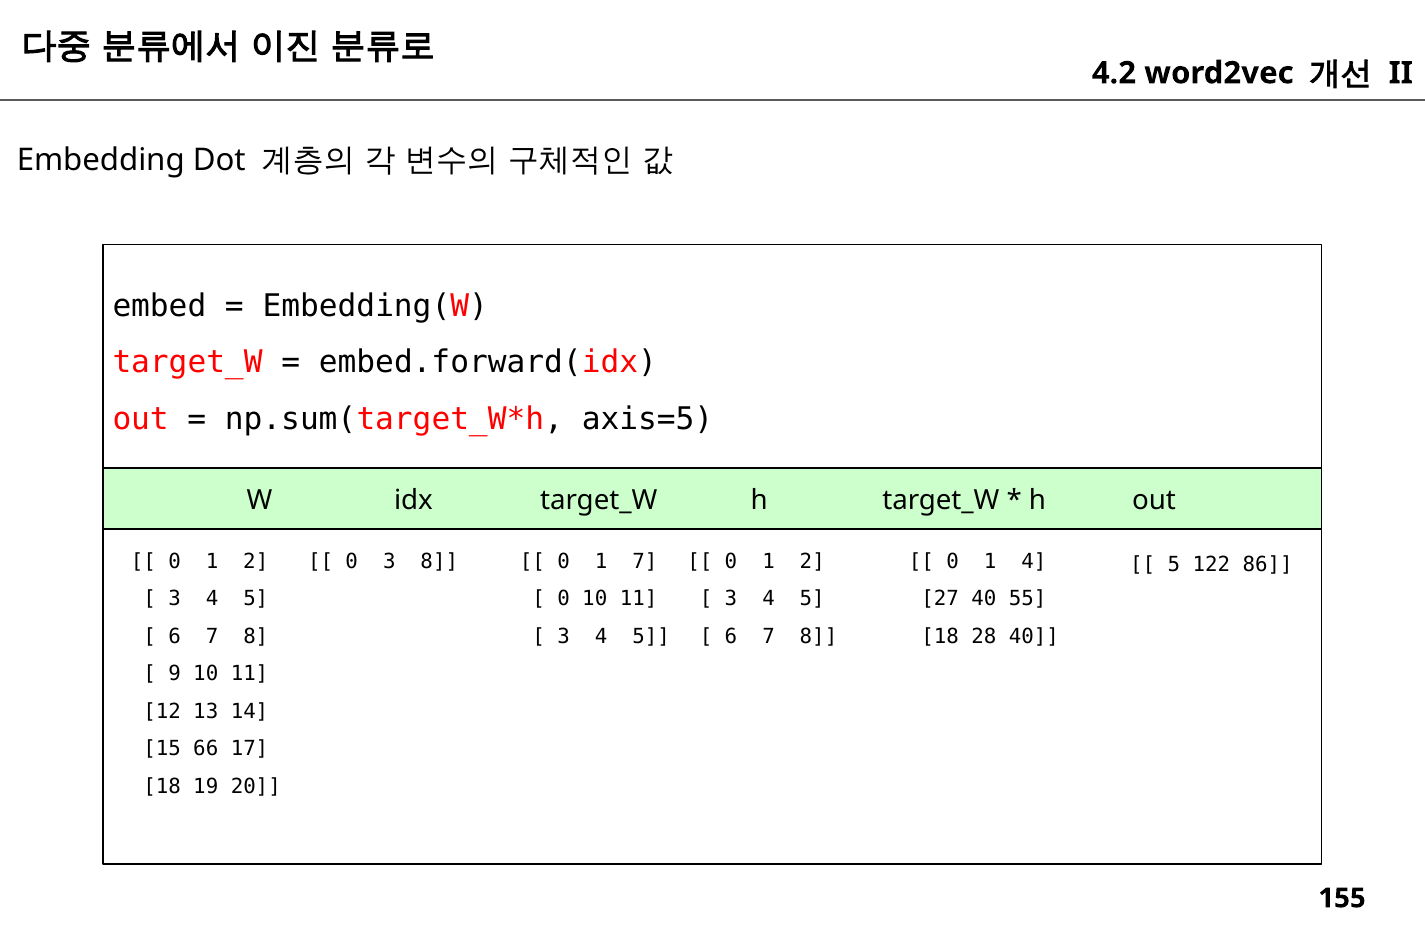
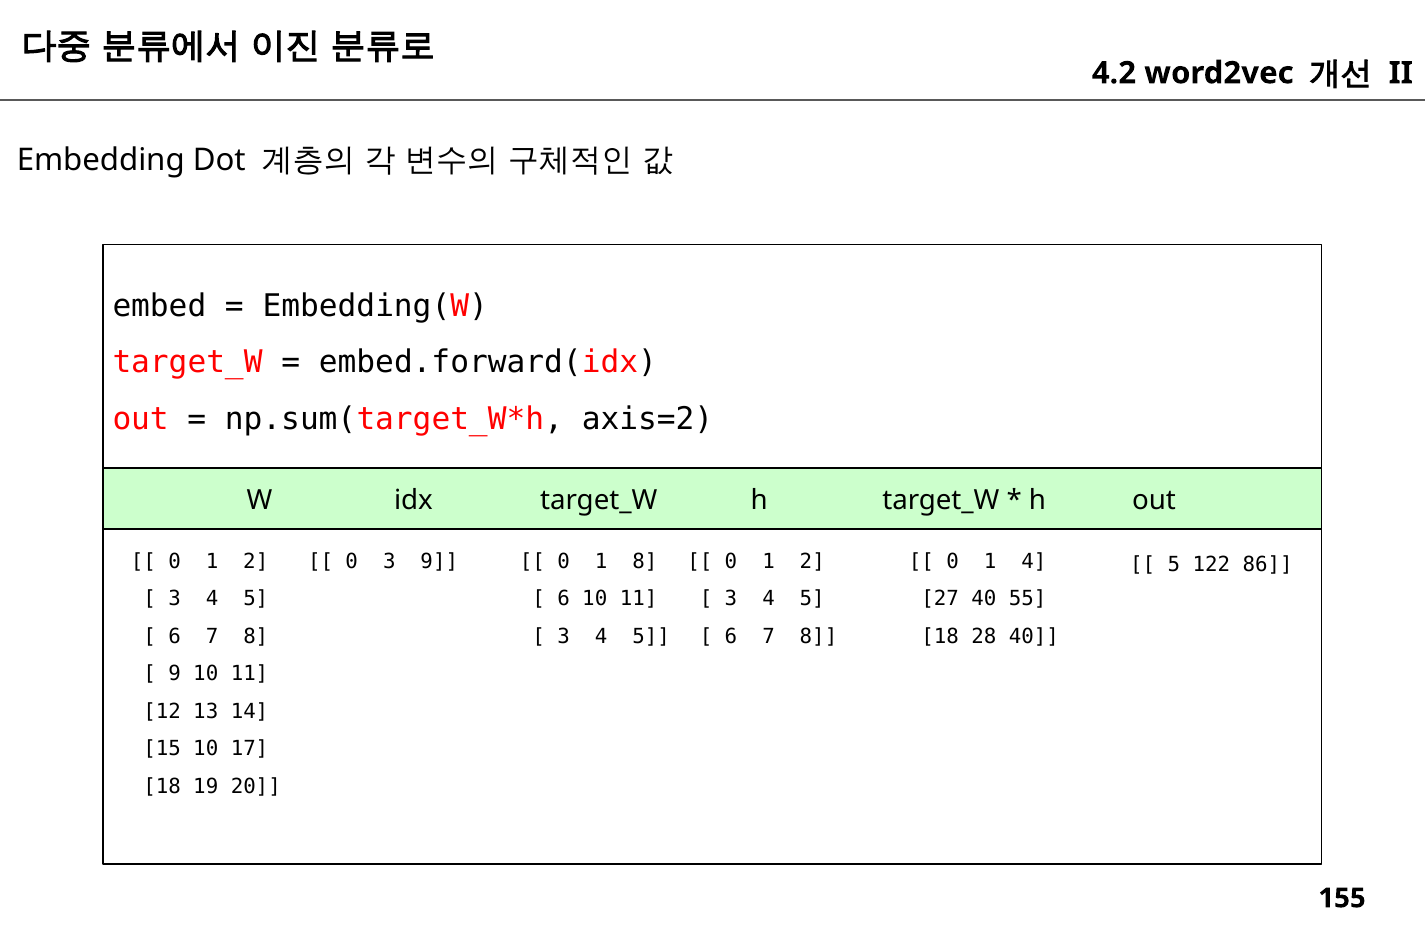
axis=5: axis=5 -> axis=2 (647, 419)
3 8: 8 -> 9 (439, 562)
1 7: 7 -> 8 (645, 562)
0: 0 -> 6 (564, 599)
15 66: 66 -> 10 (206, 749)
